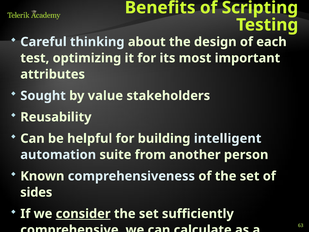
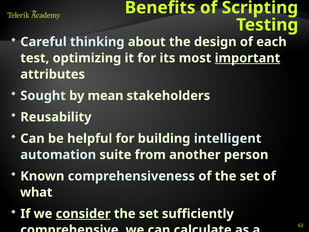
important underline: none -> present (247, 58)
value: value -> mean (106, 96)
sides: sides -> what (36, 192)
